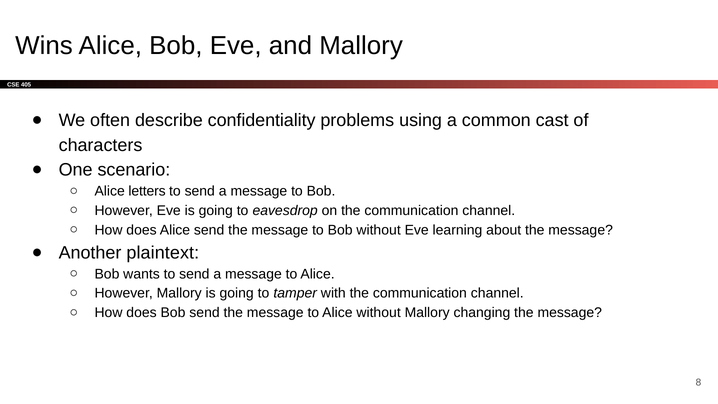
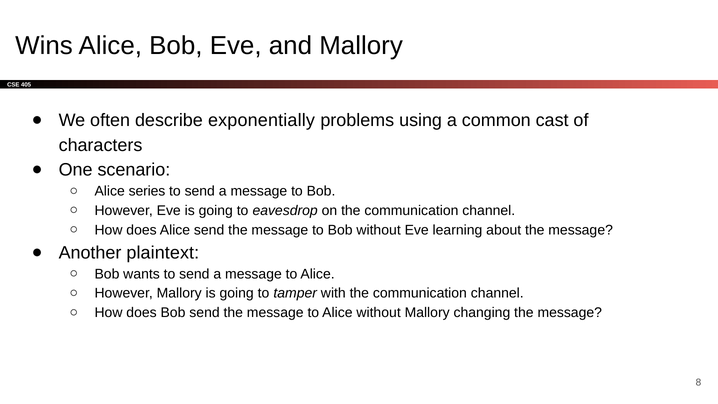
confidentiality: confidentiality -> exponentially (261, 120)
letters: letters -> series (147, 191)
